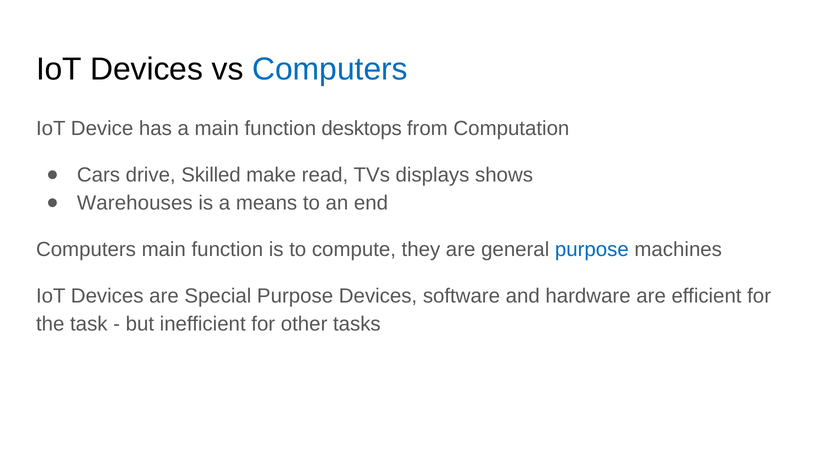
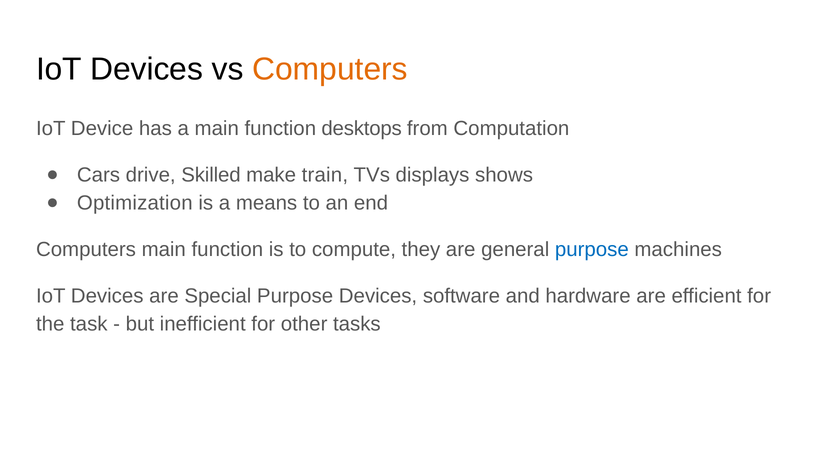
Computers colour: blue -> orange (330, 69)
read: read -> train (325, 175)
Warehouses: Warehouses -> Optimization (135, 203)
